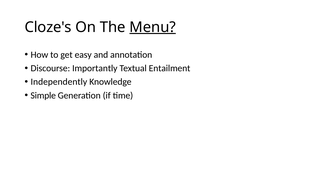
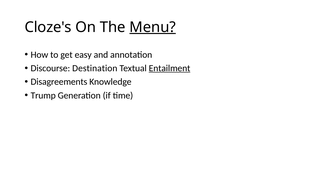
Importantly: Importantly -> Destination (95, 68)
Entailment underline: none -> present (170, 68)
Independently: Independently -> Disagreements (59, 82)
Simple: Simple -> Trump (43, 95)
